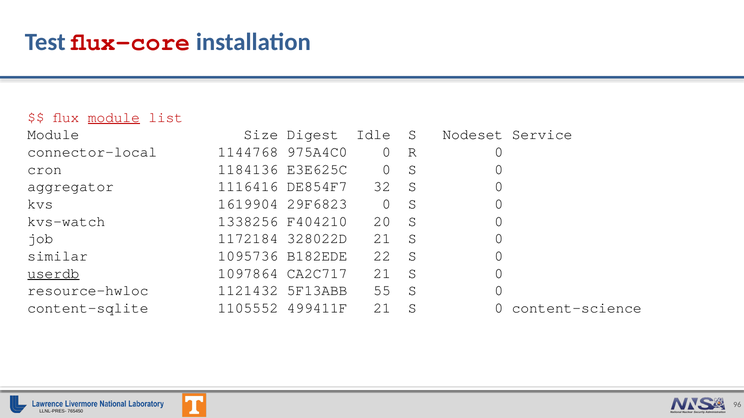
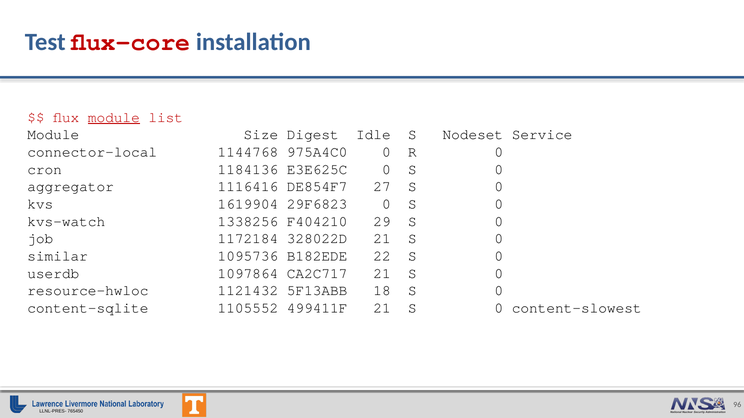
32: 32 -> 27 (382, 187)
20: 20 -> 29 (382, 222)
userdb underline: present -> none (53, 274)
55: 55 -> 18 (382, 291)
content-science: content-science -> content-slowest (577, 308)
